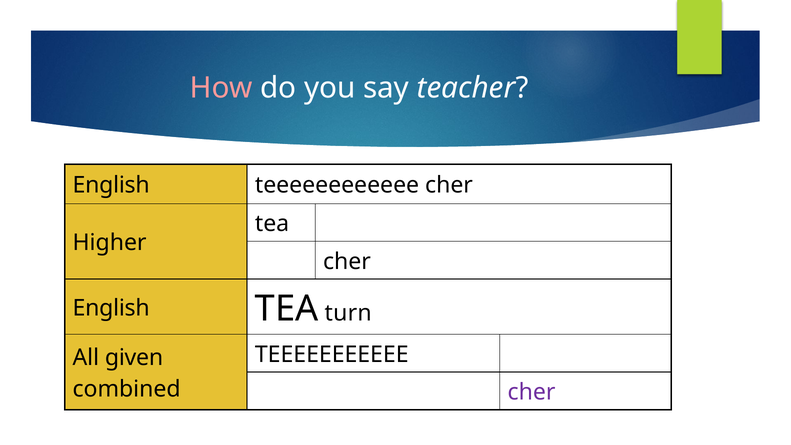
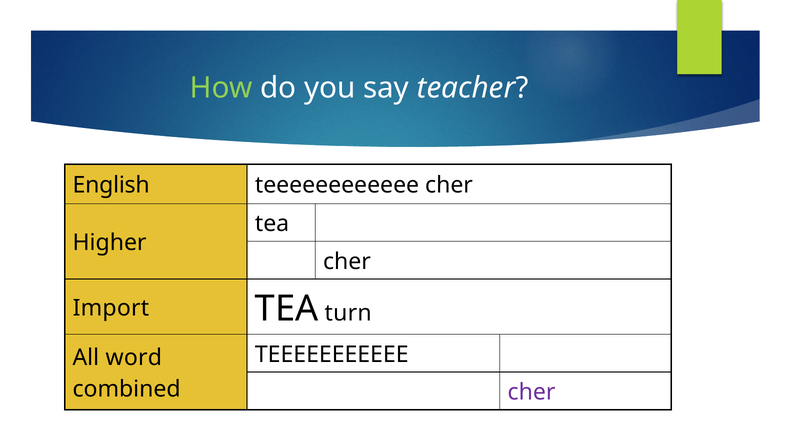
How colour: pink -> light green (221, 88)
English: English -> Import (111, 308)
given: given -> word (134, 358)
